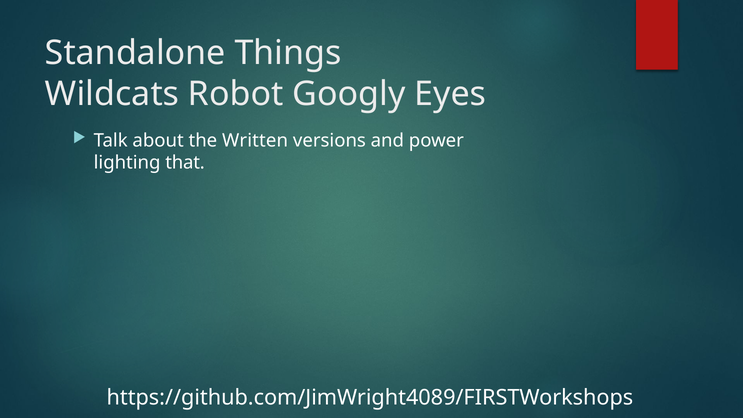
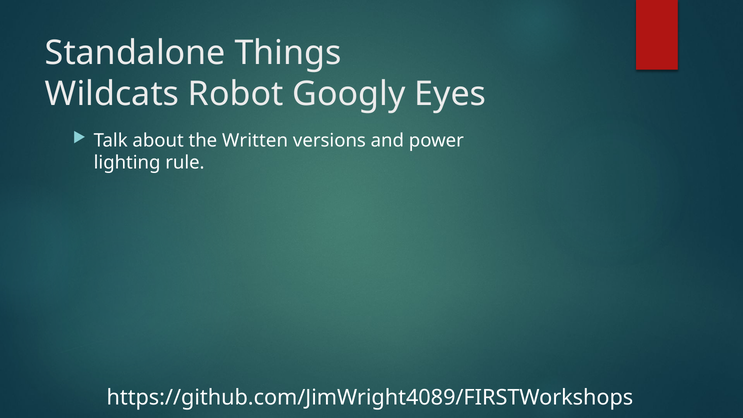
that: that -> rule (185, 163)
